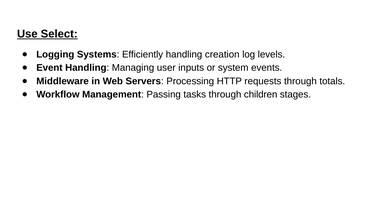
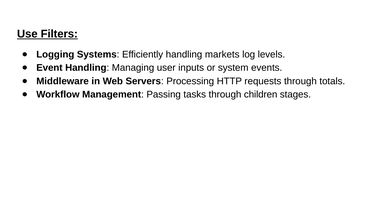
Select: Select -> Filters (59, 34)
creation: creation -> markets (222, 55)
